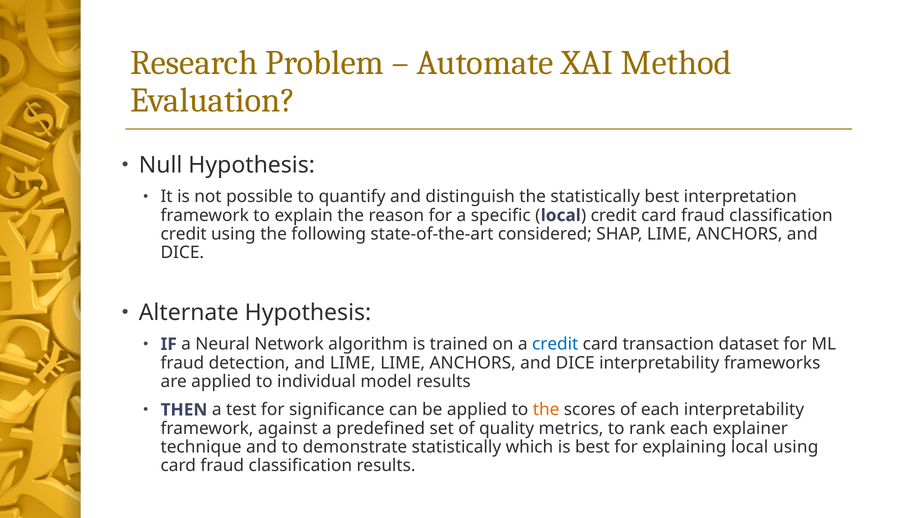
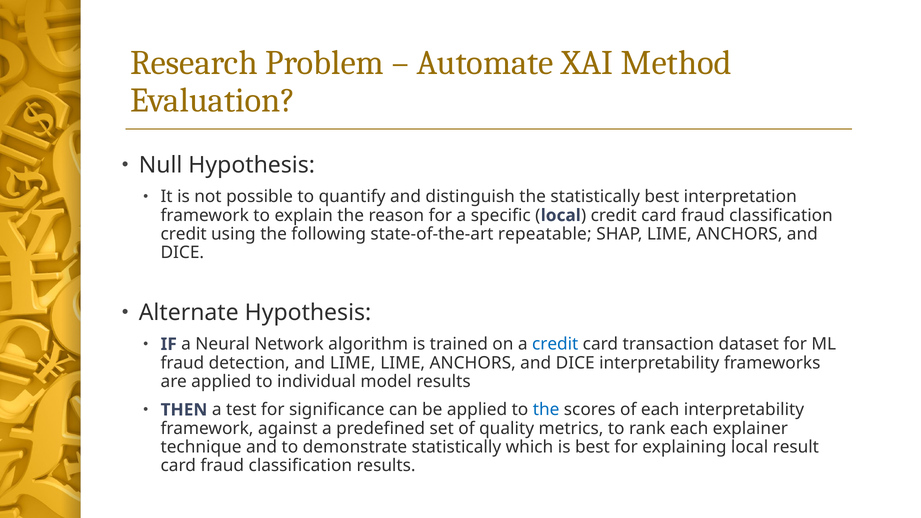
considered: considered -> repeatable (545, 234)
the colour: orange -> blue (546, 410)
local using: using -> result (796, 447)
